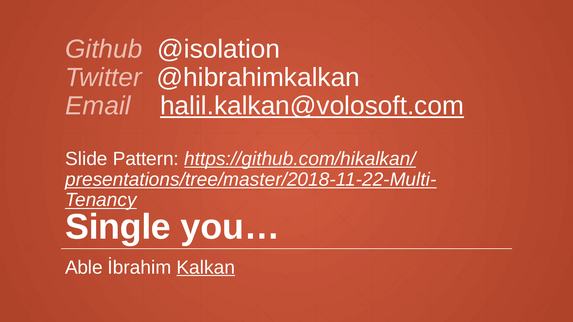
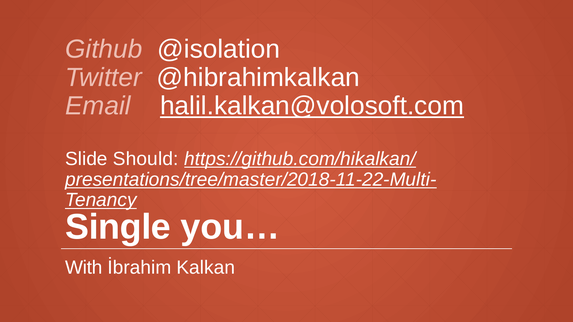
Pattern: Pattern -> Should (146, 159)
Able: Able -> With (84, 268)
Kalkan underline: present -> none (206, 268)
